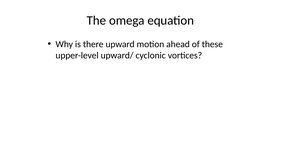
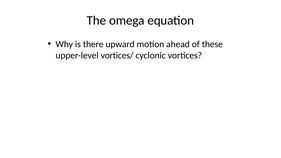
upward/: upward/ -> vortices/ (117, 55)
